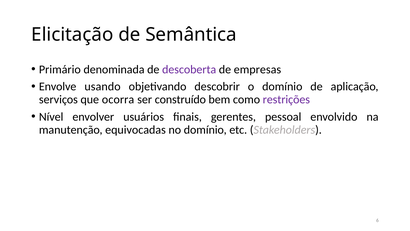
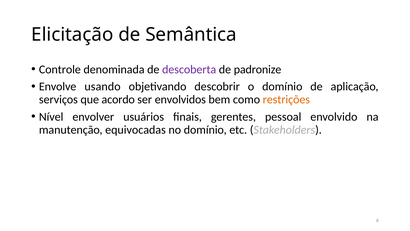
Primário: Primário -> Controle (60, 69)
empresas: empresas -> padronize (258, 69)
ocorra: ocorra -> acordo (118, 99)
construído: construído -> envolvidos (180, 99)
restrições colour: purple -> orange (286, 99)
